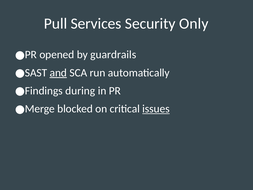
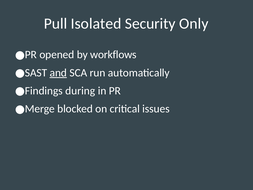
Services: Services -> Isolated (96, 24)
guardrails: guardrails -> workflows (113, 55)
issues underline: present -> none (156, 109)
